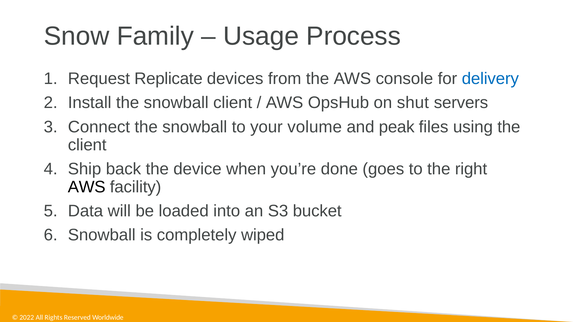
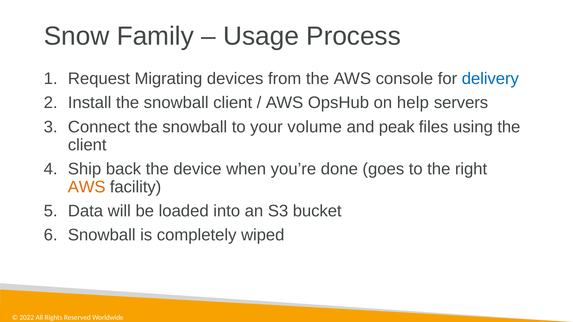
Replicate: Replicate -> Migrating (168, 79)
shut: shut -> help (413, 103)
AWS colour: black -> orange (87, 187)
